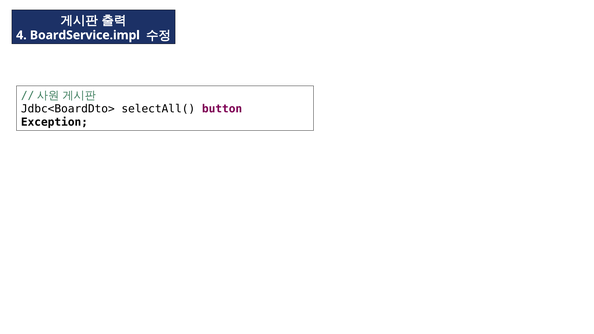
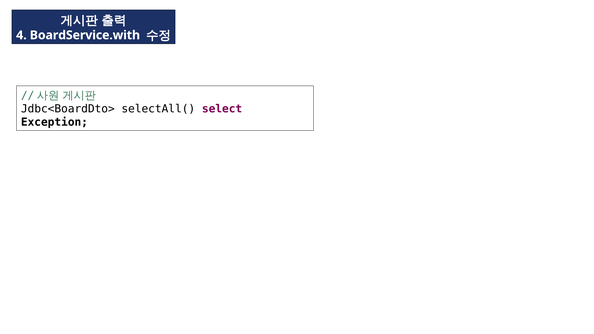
BoardService.impl: BoardService.impl -> BoardService.with (85, 35)
button: button -> select (222, 109)
